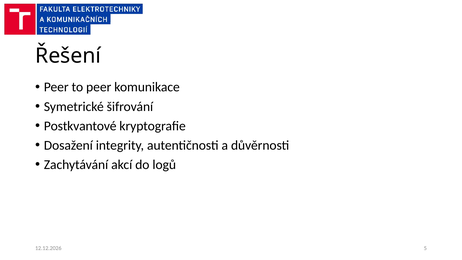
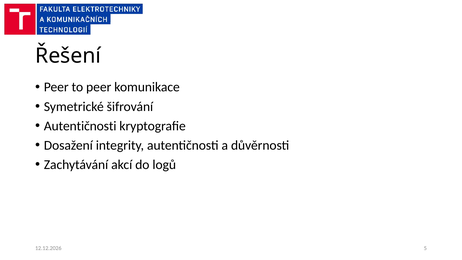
Postkvantové: Postkvantové -> Autentičnosti (80, 126)
